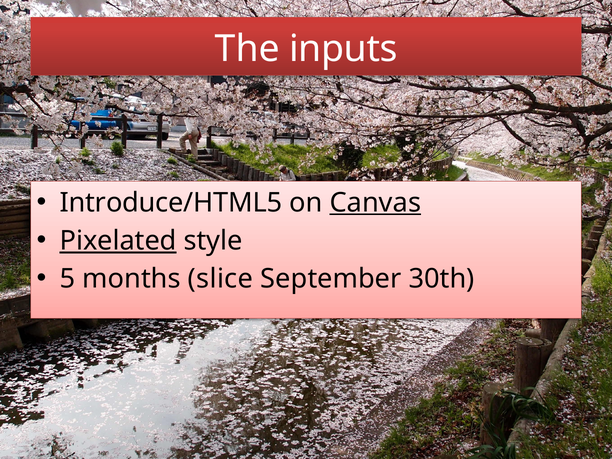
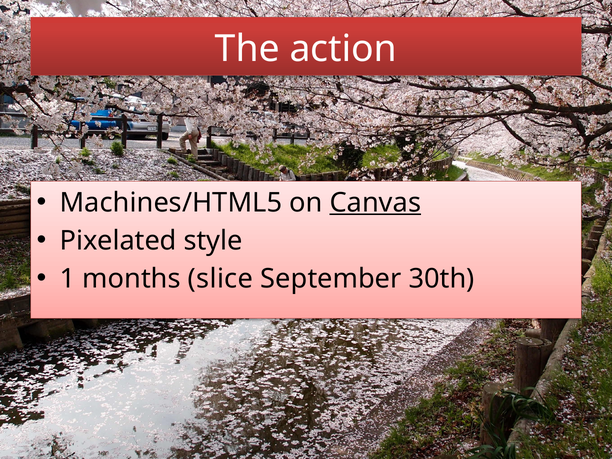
inputs: inputs -> action (343, 49)
Introduce/HTML5: Introduce/HTML5 -> Machines/HTML5 (171, 203)
Pixelated underline: present -> none (118, 241)
5: 5 -> 1 (67, 279)
